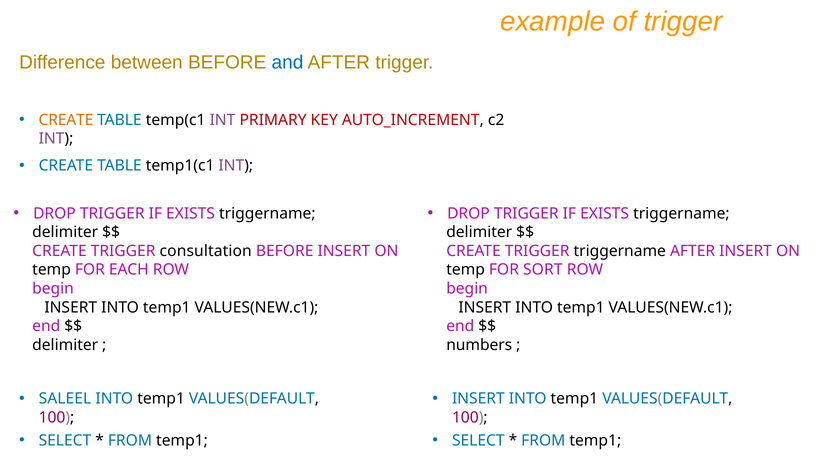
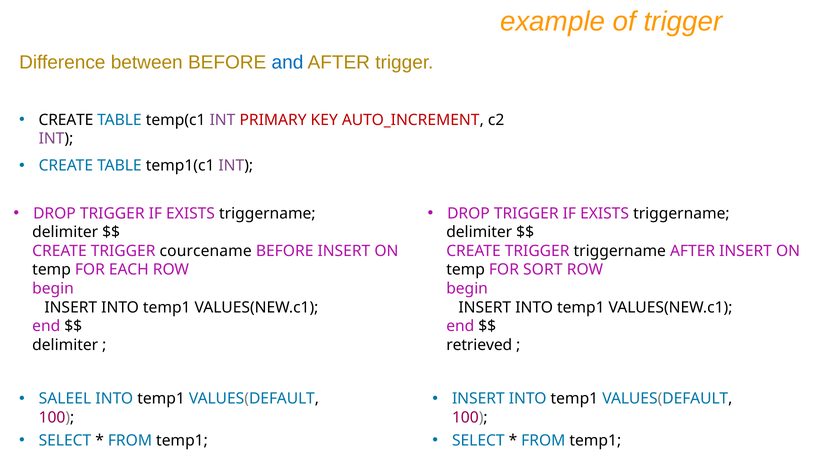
CREATE colour: orange -> black (66, 120)
consultation: consultation -> courcename (206, 251)
numbers: numbers -> retrieved (479, 345)
